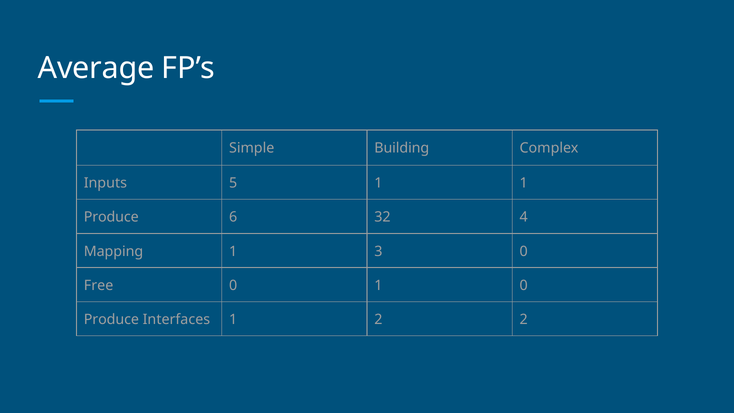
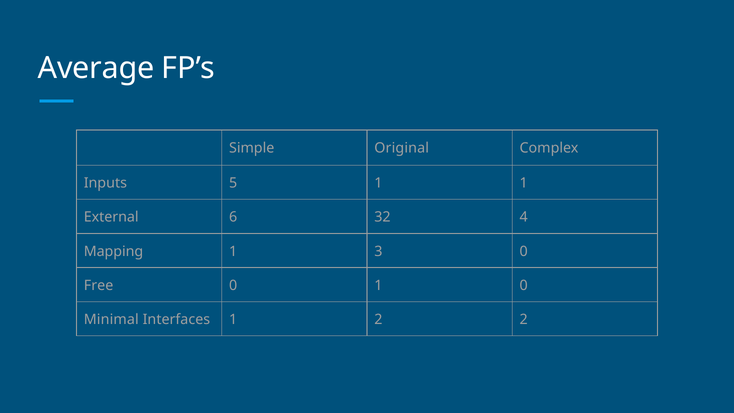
Building: Building -> Original (402, 148)
Produce: Produce -> External (111, 217)
Produce: Produce -> Minimal (111, 319)
